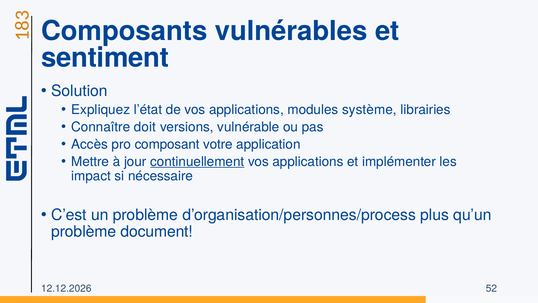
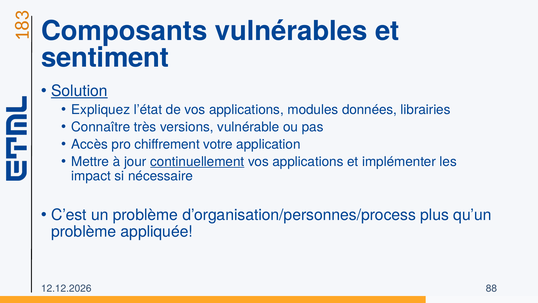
Solution underline: none -> present (79, 91)
système: système -> données (369, 109)
doit: doit -> très (145, 127)
composant: composant -> chiffrement (167, 144)
document: document -> appliquée (157, 231)
52: 52 -> 88 (491, 288)
